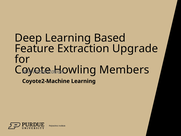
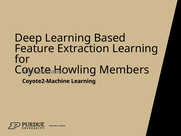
Extraction Upgrade: Upgrade -> Learning (135, 49)
